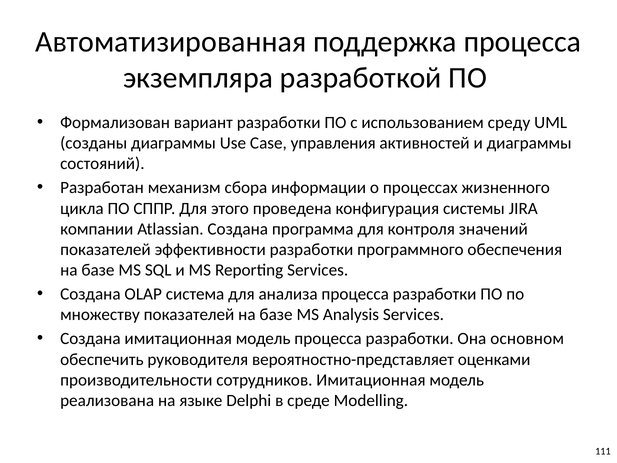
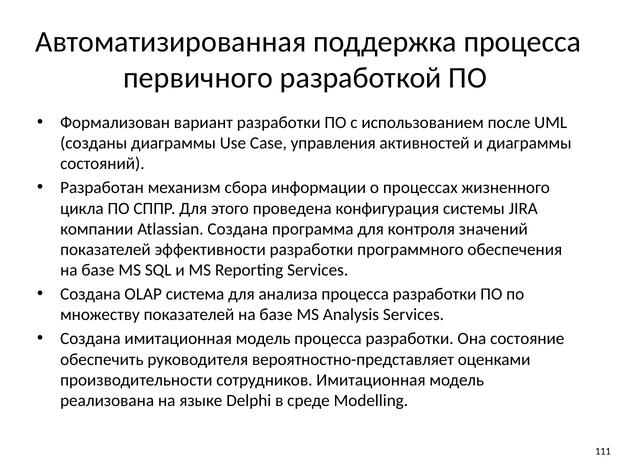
экземпляра: экземпляра -> первичного (198, 78)
среду: среду -> после (509, 123)
основном: основном -> состояние (527, 339)
